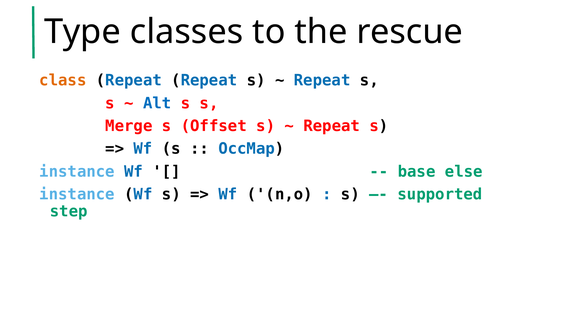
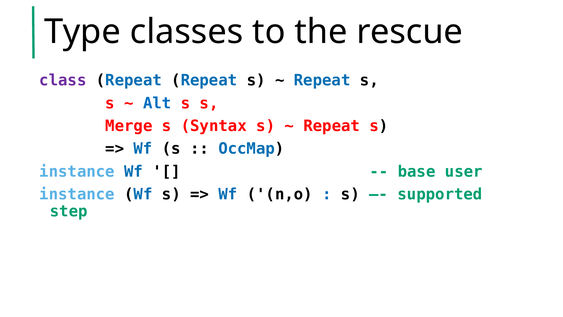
class colour: orange -> purple (63, 80)
Offset: Offset -> Syntax (214, 126)
else: else -> user (464, 171)
